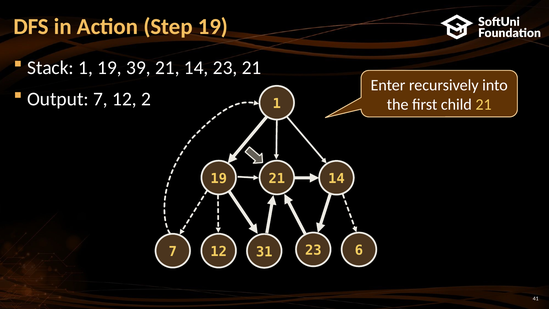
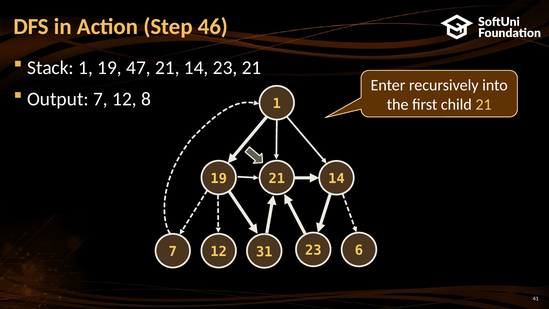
Step 19: 19 -> 46 (213, 27)
39: 39 -> 47 (138, 68)
2: 2 -> 8 (146, 99)
